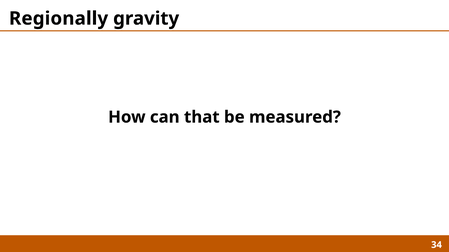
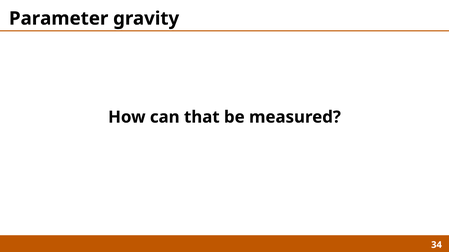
Regionally: Regionally -> Parameter (59, 19)
